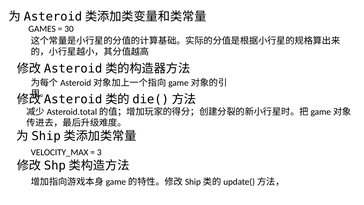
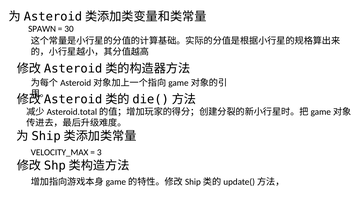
GAMES: GAMES -> SPAWN (42, 29)
